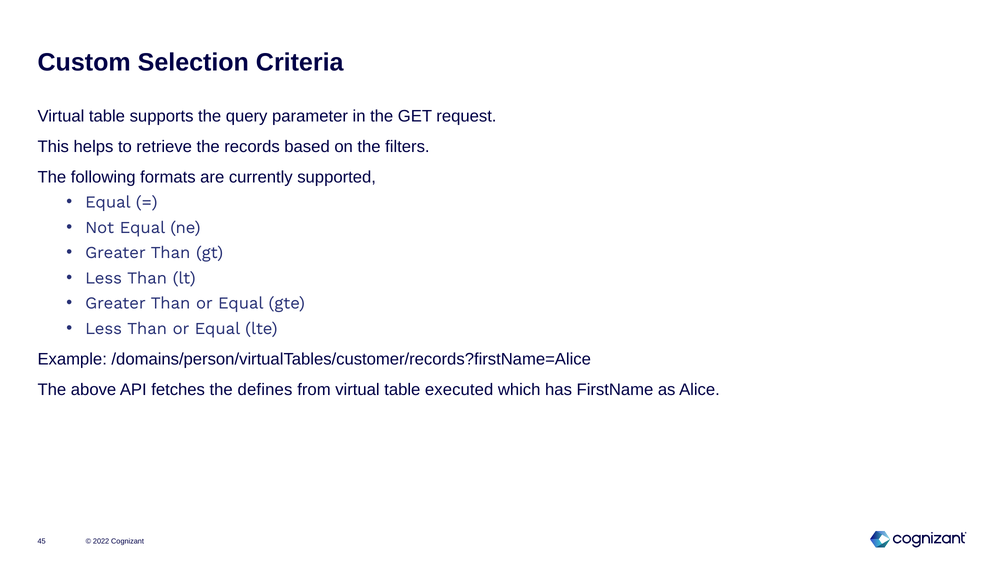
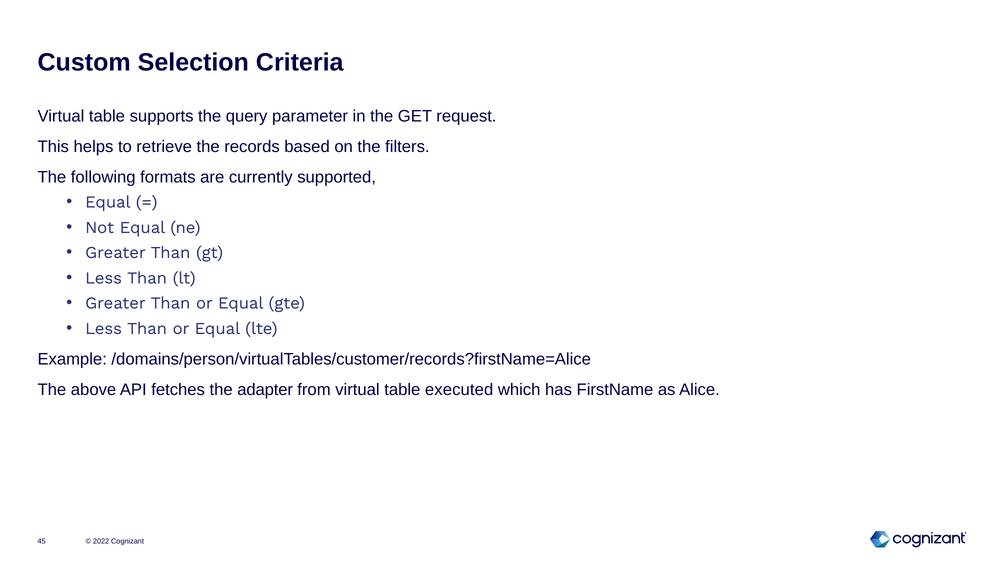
defines: defines -> adapter (265, 389)
